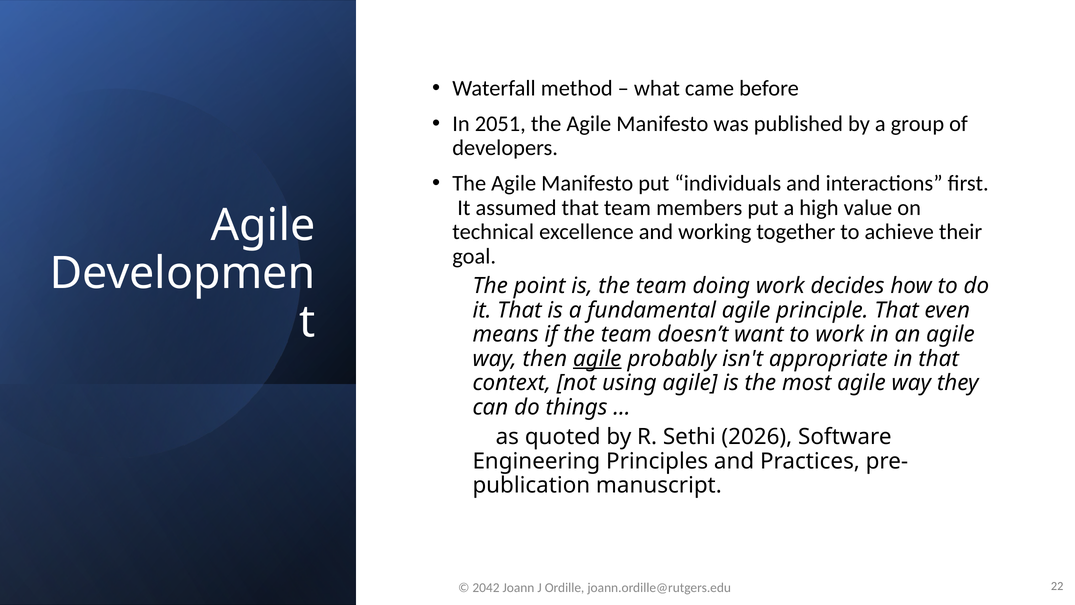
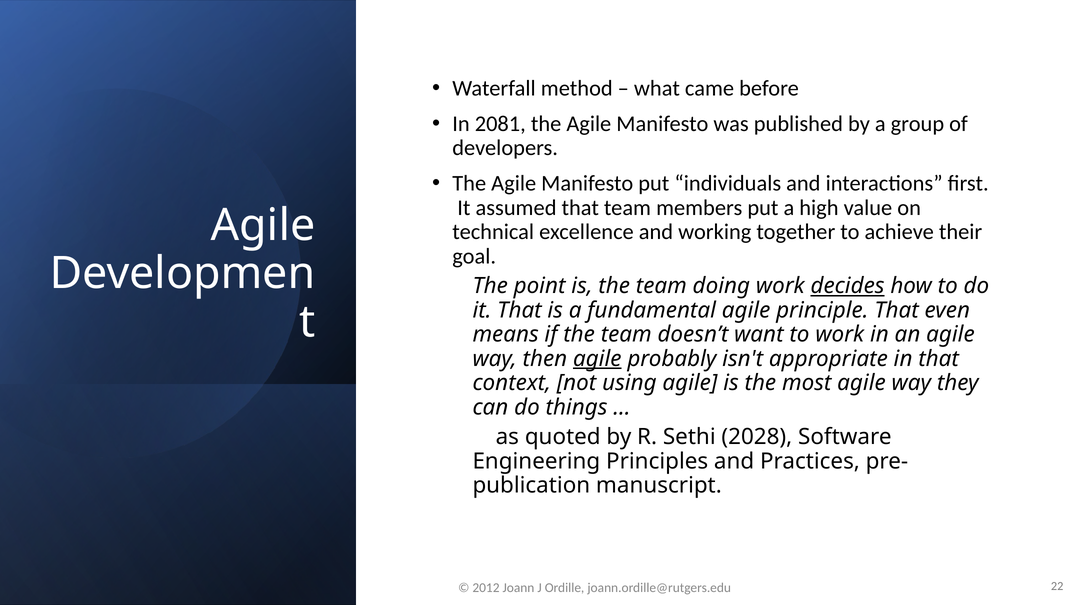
2051: 2051 -> 2081 (500, 124)
decides underline: none -> present (848, 286)
2026: 2026 -> 2028 (757, 437)
2042: 2042 -> 2012 (486, 588)
